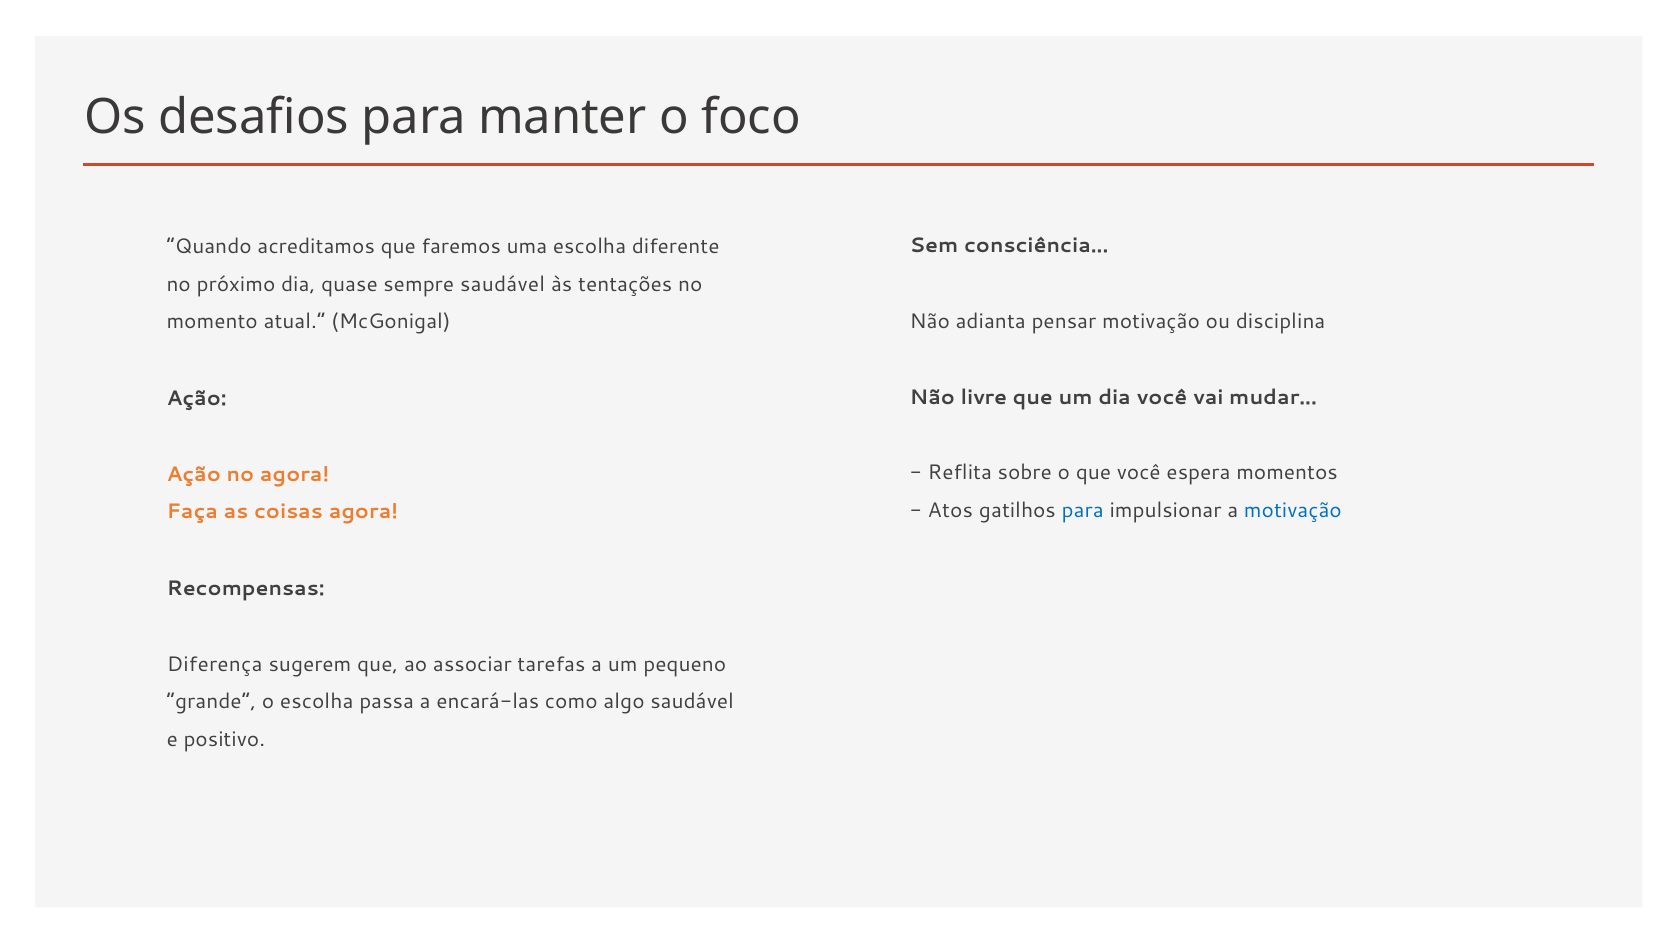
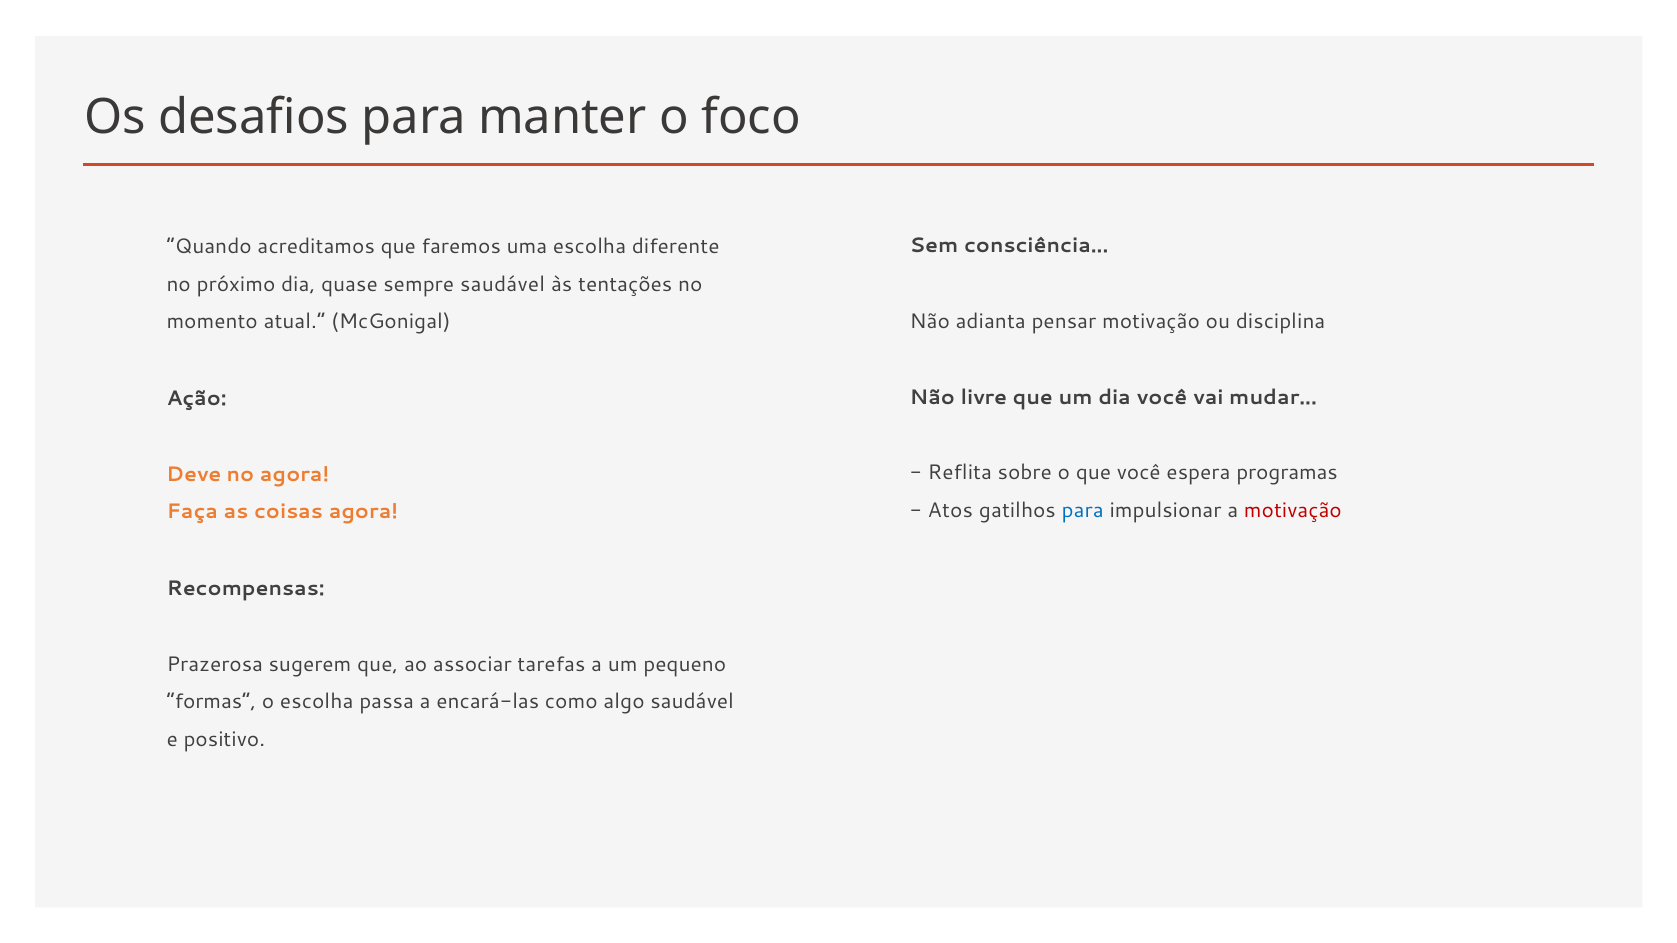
momentos: momentos -> programas (1287, 473)
Ação: Ação -> Deve (194, 474)
motivação colour: blue -> red (1293, 511)
Diferença: Diferença -> Prazerosa (215, 664)
grande: grande -> formas (211, 702)
